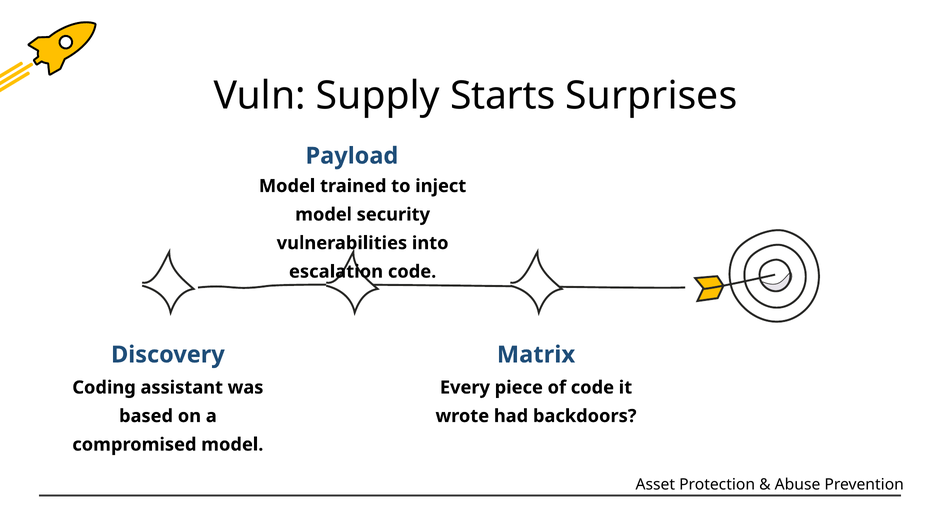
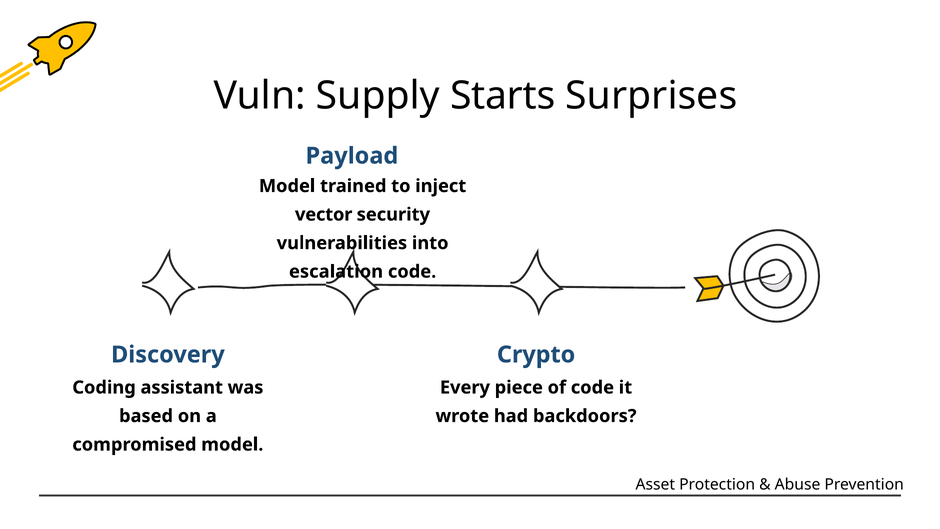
model: model -> vector (324, 214)
Matrix: Matrix -> Crypto (536, 354)
